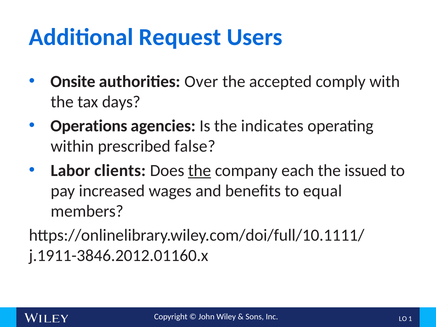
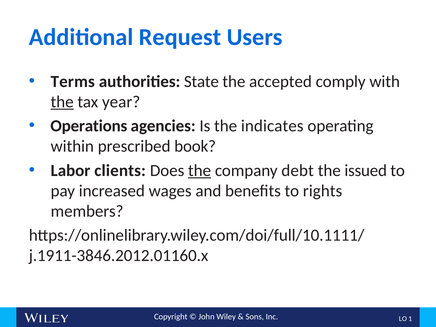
Onsite: Onsite -> Terms (73, 81)
Over: Over -> State (201, 81)
the underline: none -> present (62, 102)
days: days -> year (121, 102)
false: false -> book (195, 146)
each: each -> debt (298, 170)
equal: equal -> rights (323, 191)
